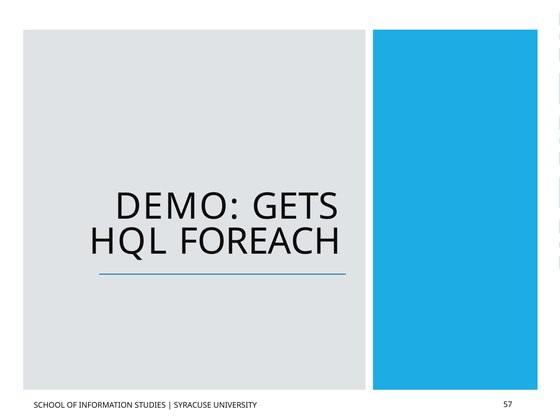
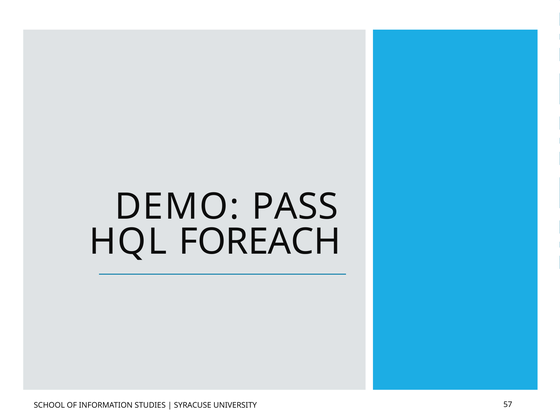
GETS: GETS -> PASS (295, 207)
